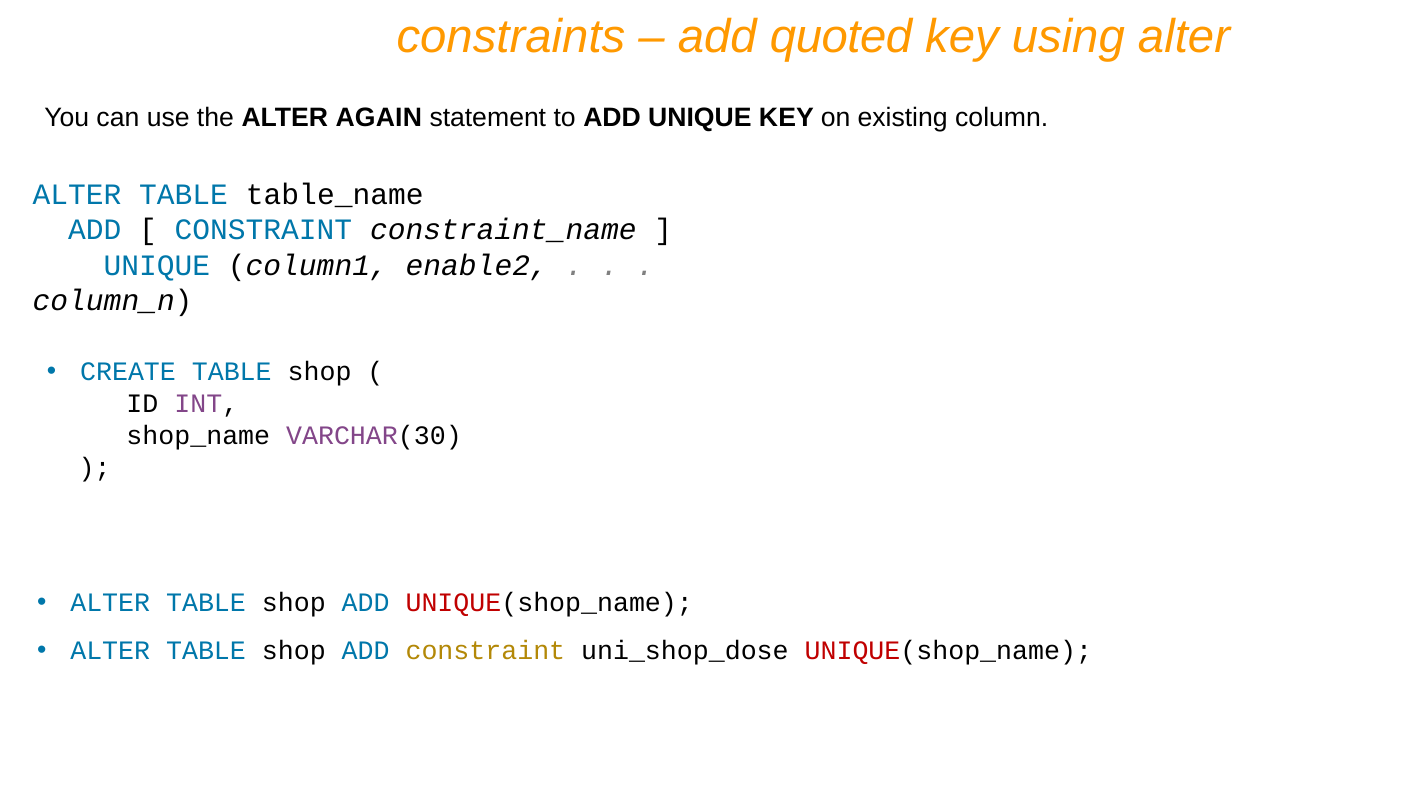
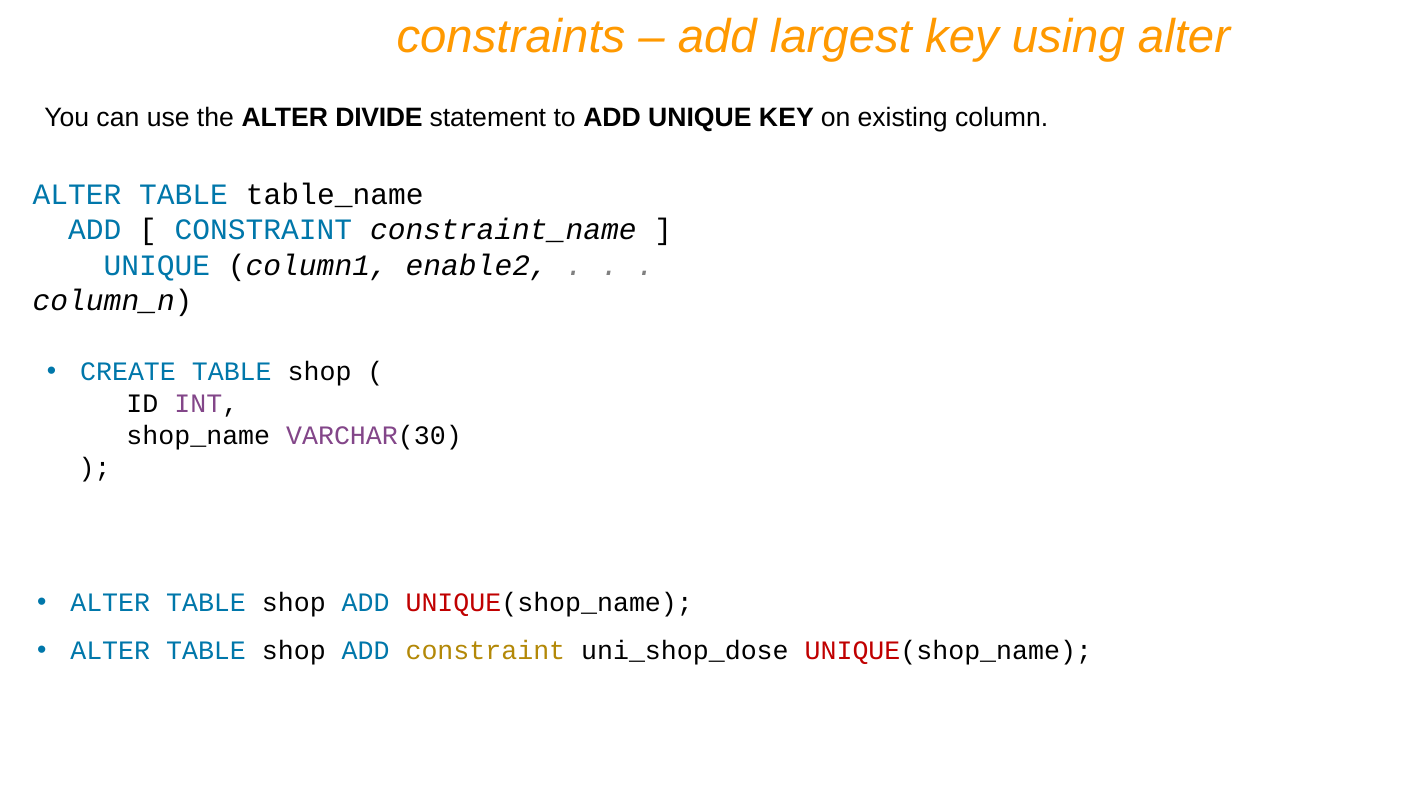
quoted: quoted -> largest (841, 37)
AGAIN: AGAIN -> DIVIDE (379, 118)
